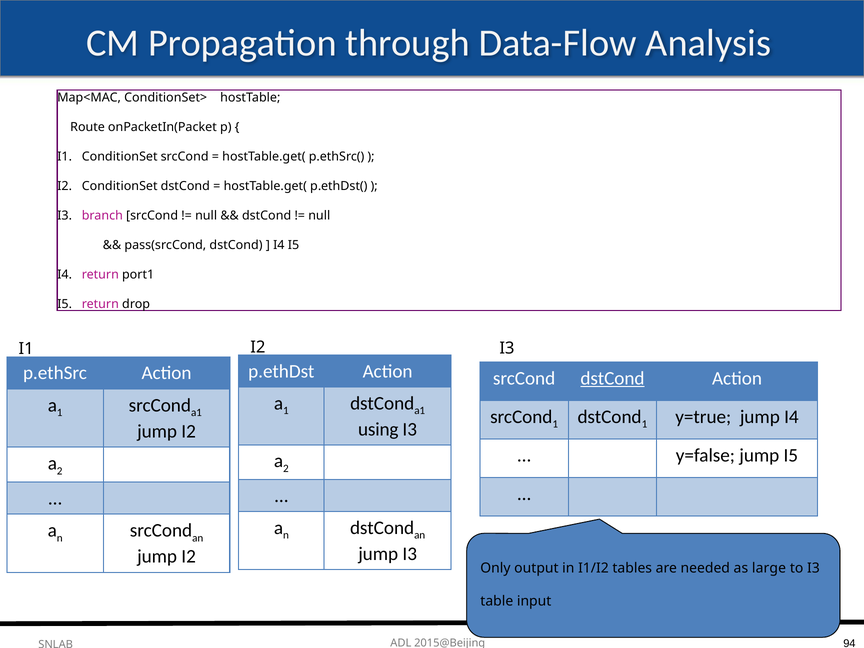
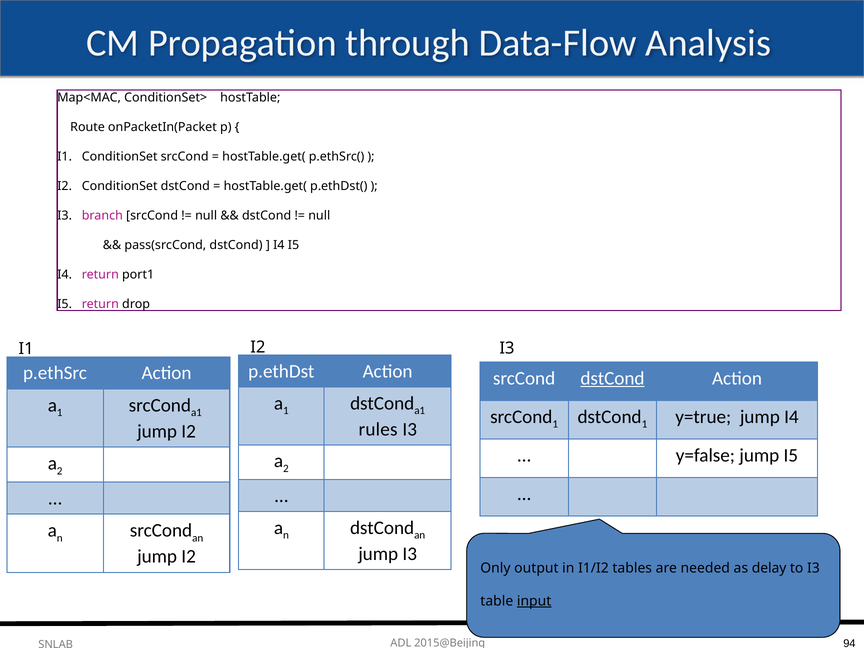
using: using -> rules (378, 429)
large: large -> delay (769, 568)
input underline: none -> present (534, 601)
